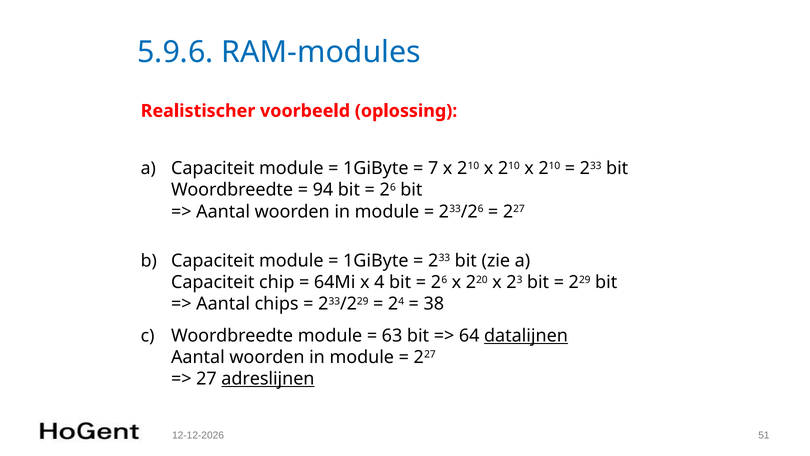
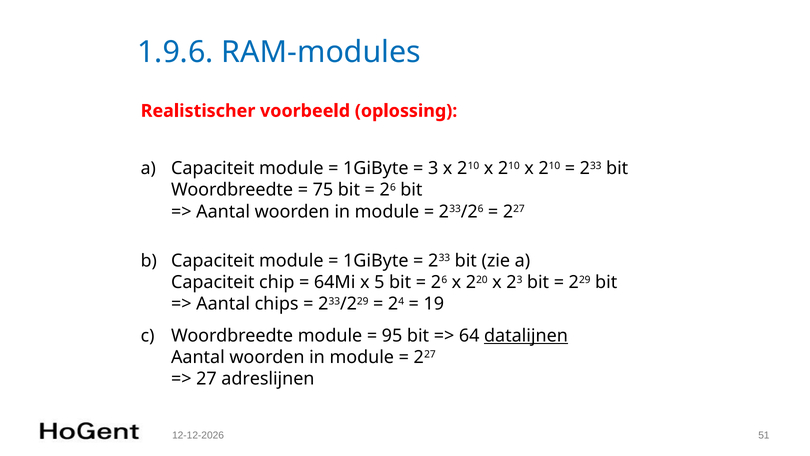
5.9.6: 5.9.6 -> 1.9.6 (175, 52)
7: 7 -> 3 (433, 168)
94: 94 -> 75 (323, 190)
4: 4 -> 5 (379, 282)
38: 38 -> 19 (434, 304)
63: 63 -> 95 (392, 335)
adreslijnen underline: present -> none (268, 379)
